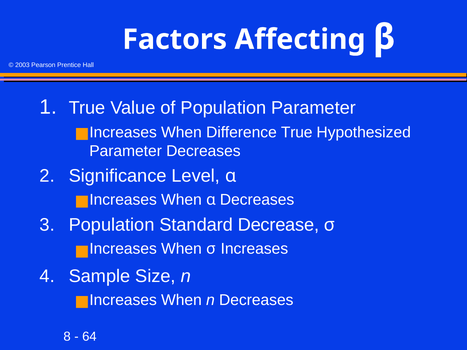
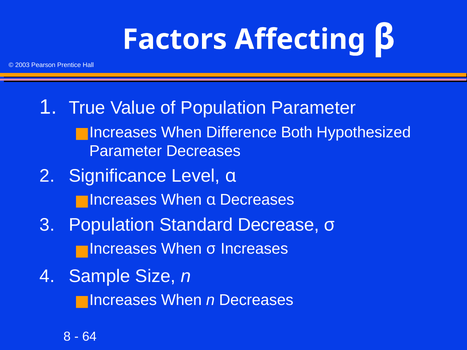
Difference True: True -> Both (297, 132)
